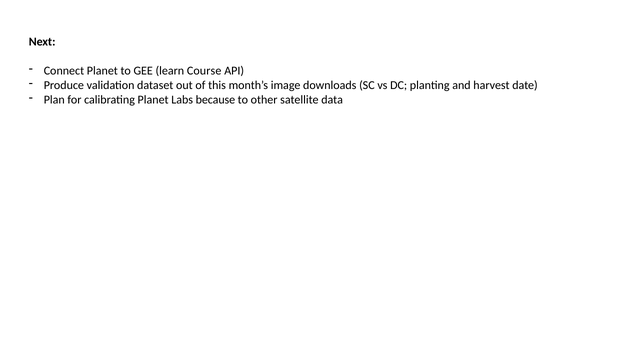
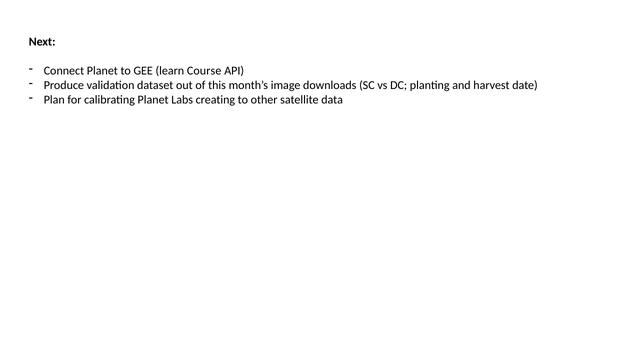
because: because -> creating (215, 100)
